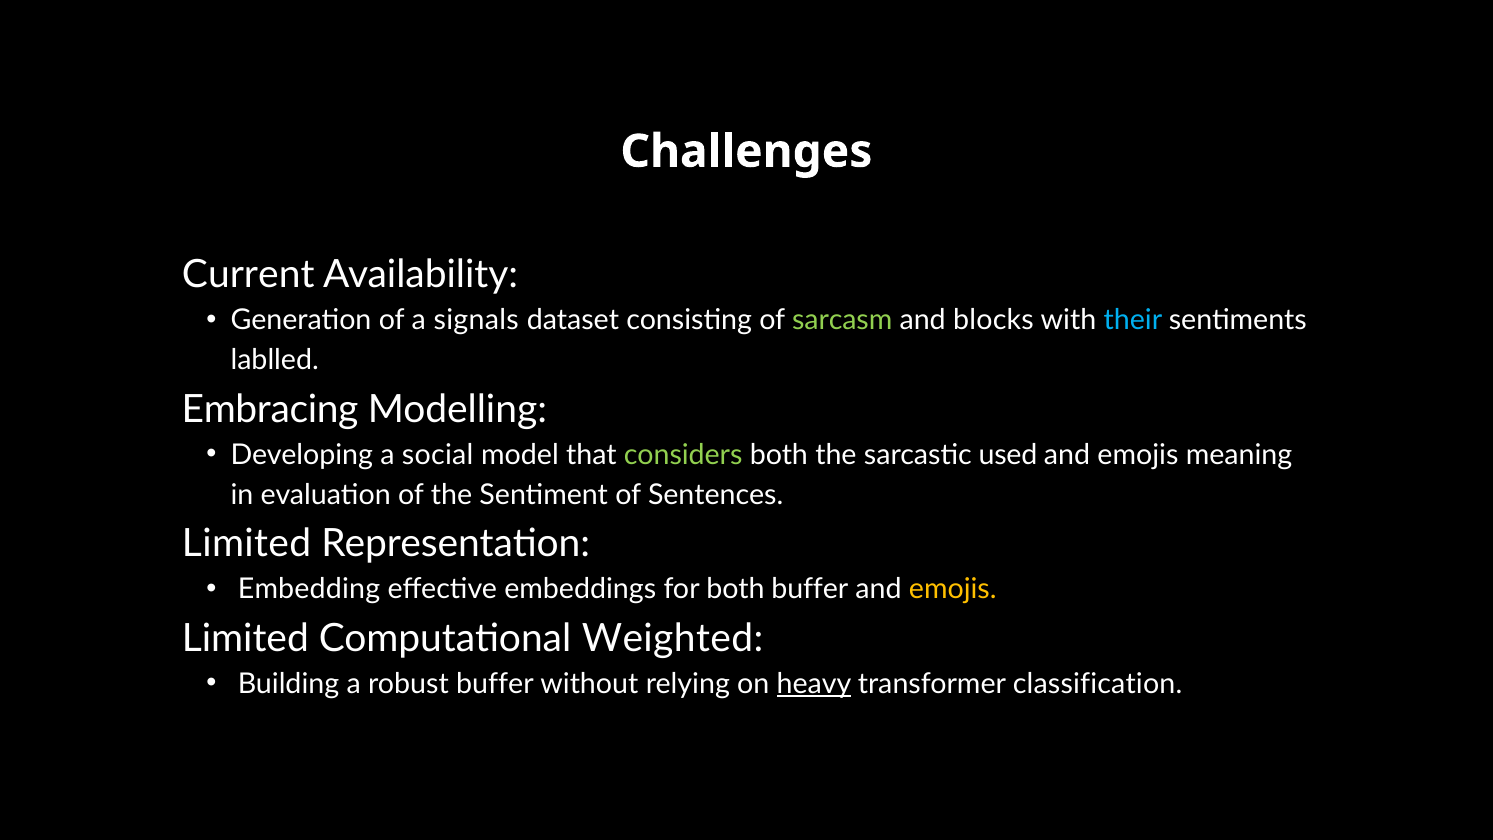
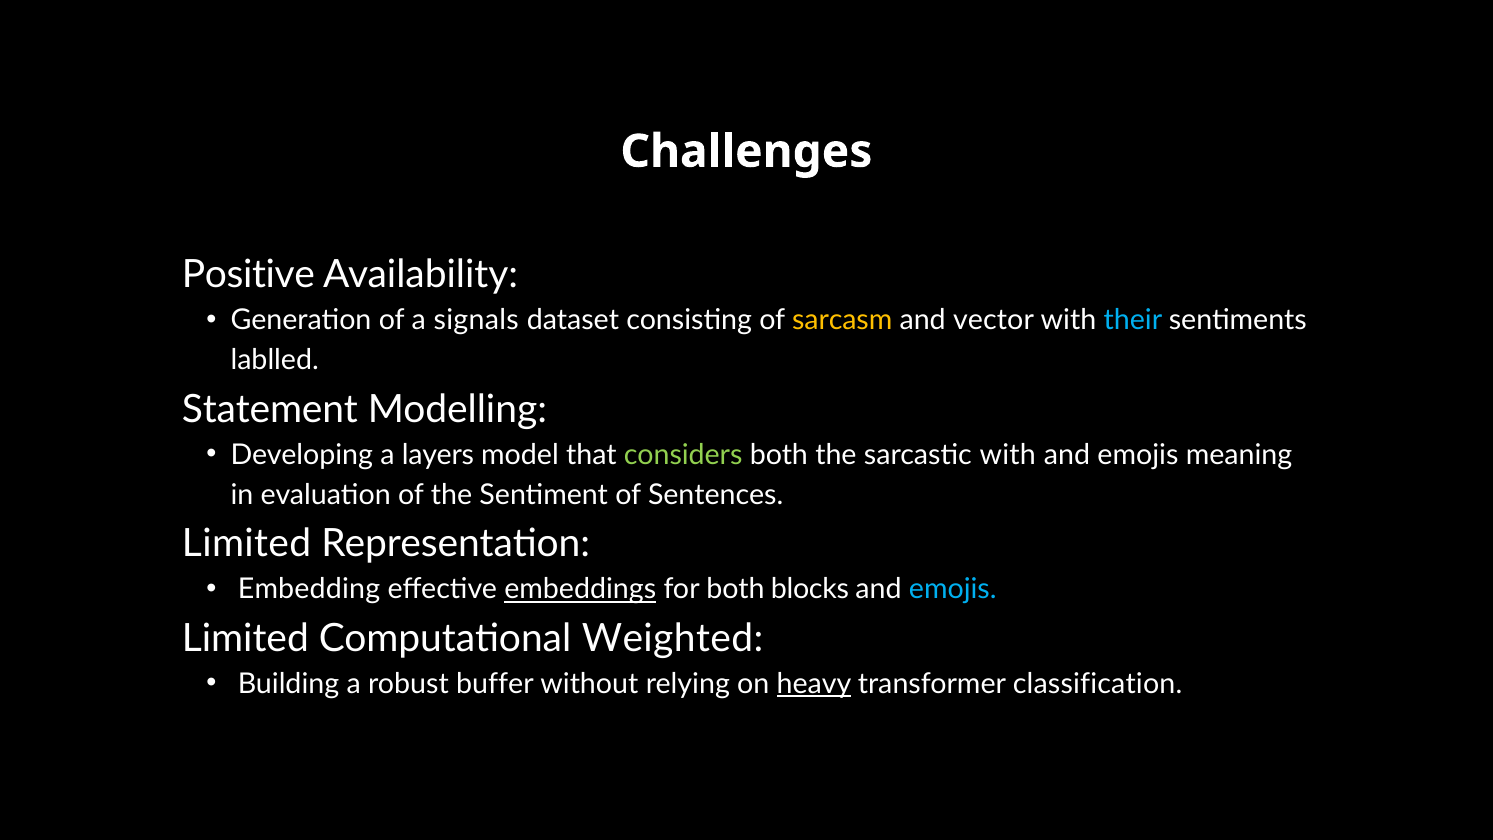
Current: Current -> Positive (248, 275)
sarcasm colour: light green -> yellow (842, 320)
blocks: blocks -> vector (994, 320)
Embracing: Embracing -> Statement (270, 409)
social: social -> layers (438, 455)
sarcastic used: used -> with (1008, 455)
embeddings underline: none -> present (580, 589)
both buffer: buffer -> blocks (810, 589)
emojis colour: yellow -> light blue (953, 589)
